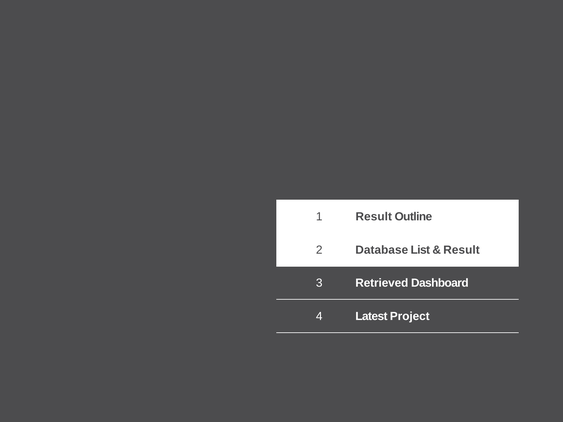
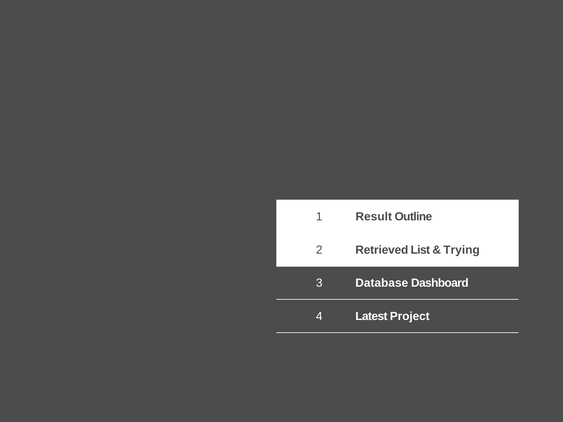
Database: Database -> Retrieved (382, 250)
Result: Result -> Trying (462, 250)
Retrieved: Retrieved -> Database (382, 283)
